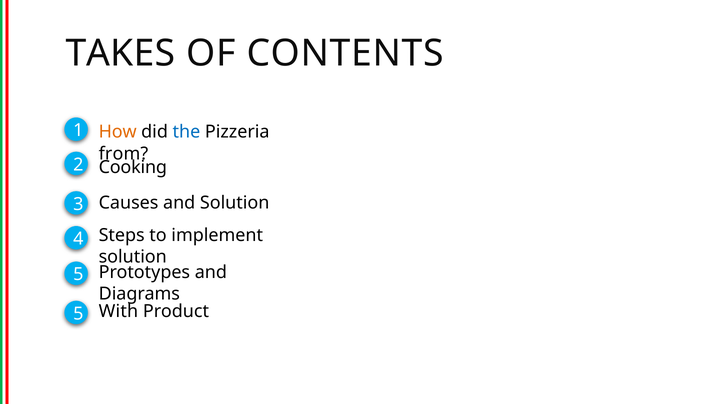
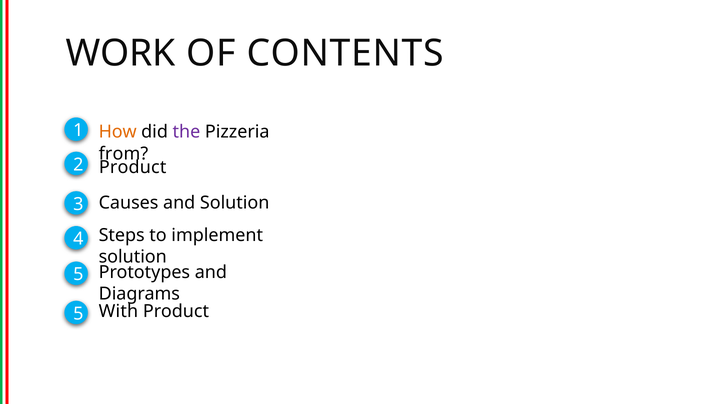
TAKES: TAKES -> WORK (121, 54)
the colour: blue -> purple (186, 132)
2 Cooking: Cooking -> Product (133, 167)
